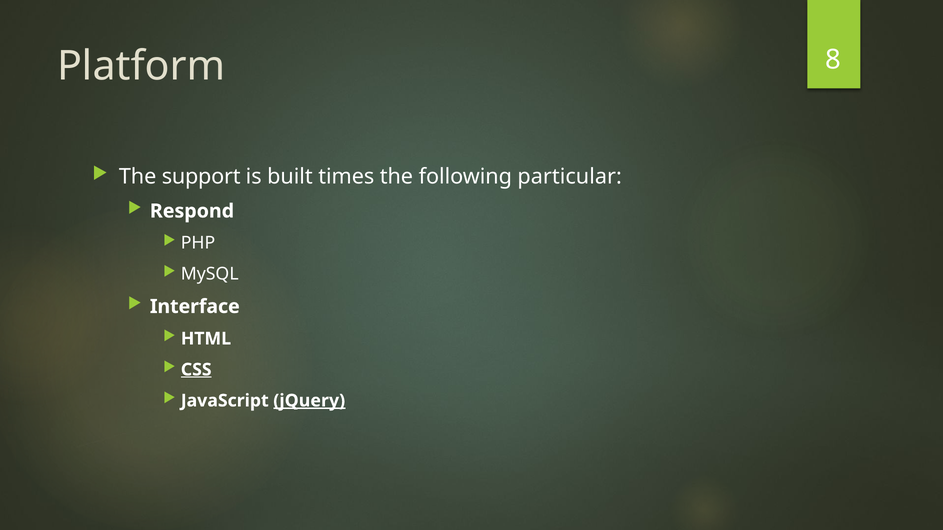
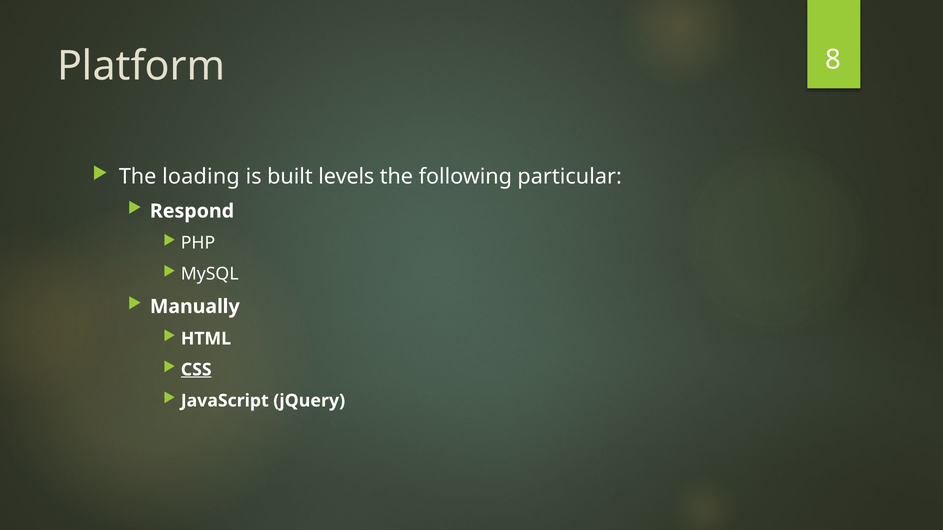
support: support -> loading (201, 177)
times: times -> levels (346, 177)
Interface: Interface -> Manually (195, 307)
jQuery underline: present -> none (309, 401)
